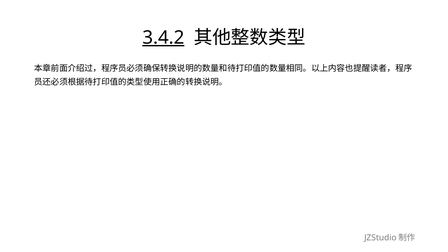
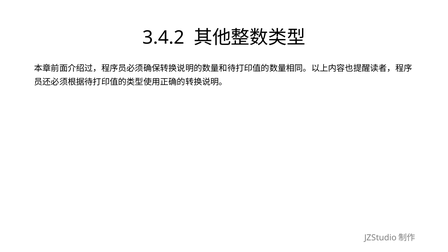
3.4.2 underline: present -> none (163, 38)
